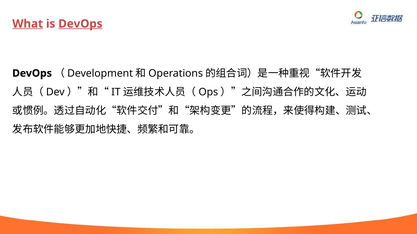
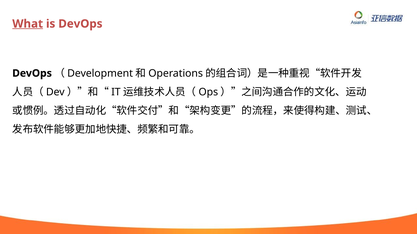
DevOps underline: present -> none (80, 24)
